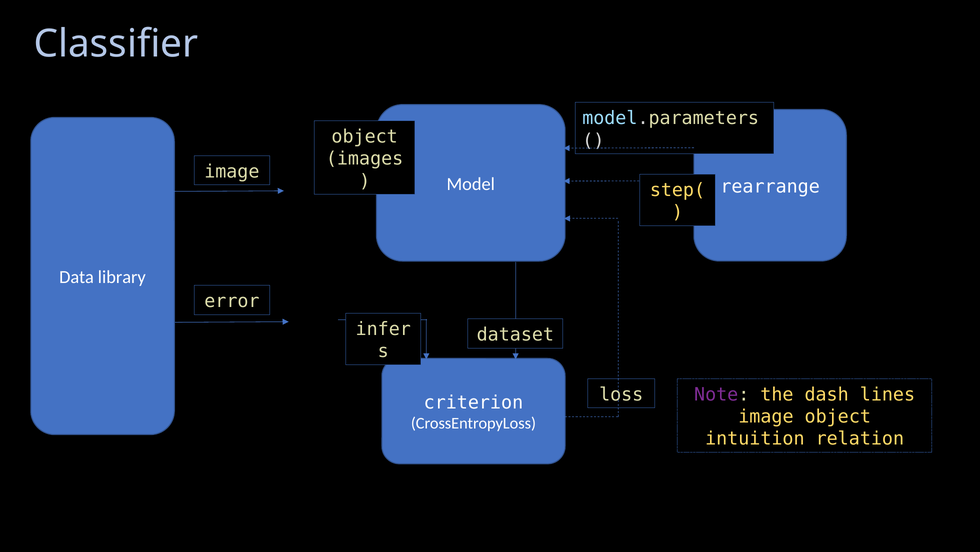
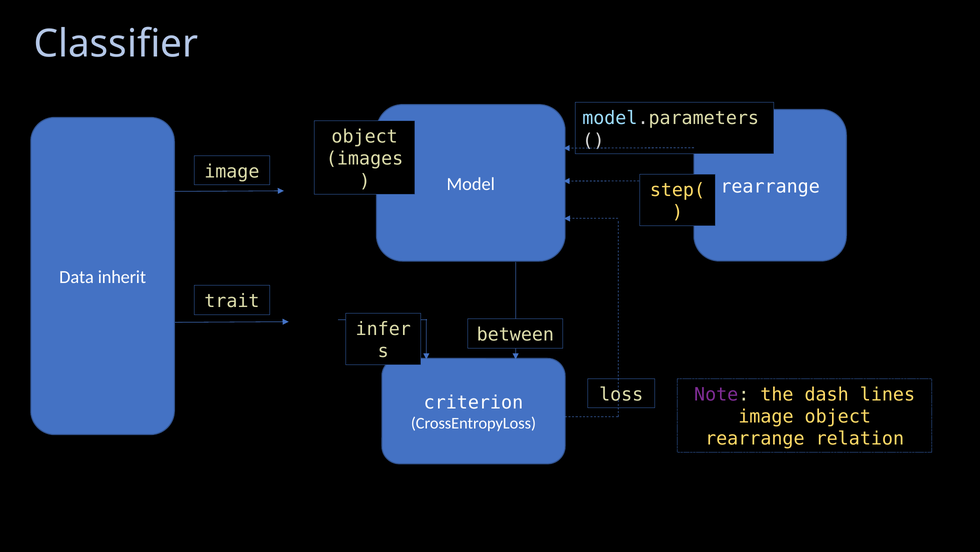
library: library -> inherit (122, 277)
error: error -> trait (232, 301)
dataset: dataset -> between (515, 334)
intuition: intuition -> rearrange (755, 438)
